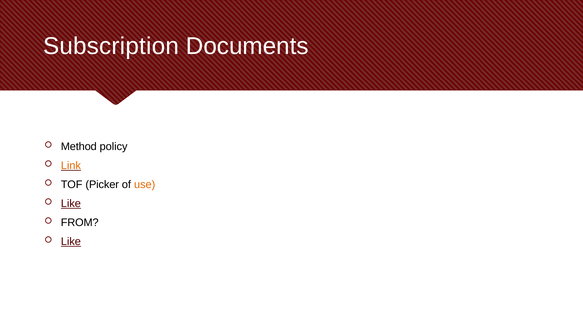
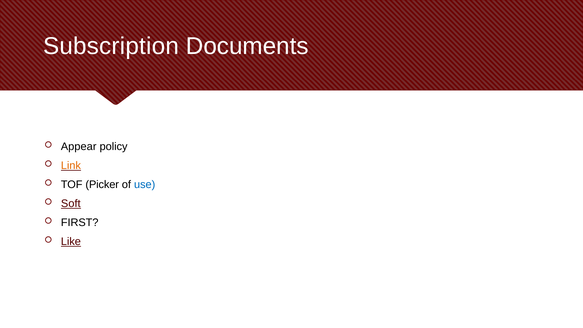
Method: Method -> Appear (79, 147)
use colour: orange -> blue (145, 185)
Like: Like -> Soft (71, 203)
FROM: FROM -> FIRST (80, 222)
